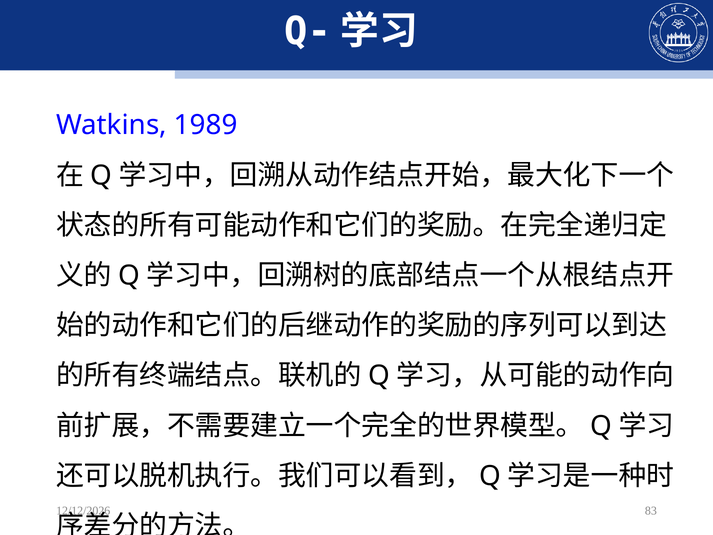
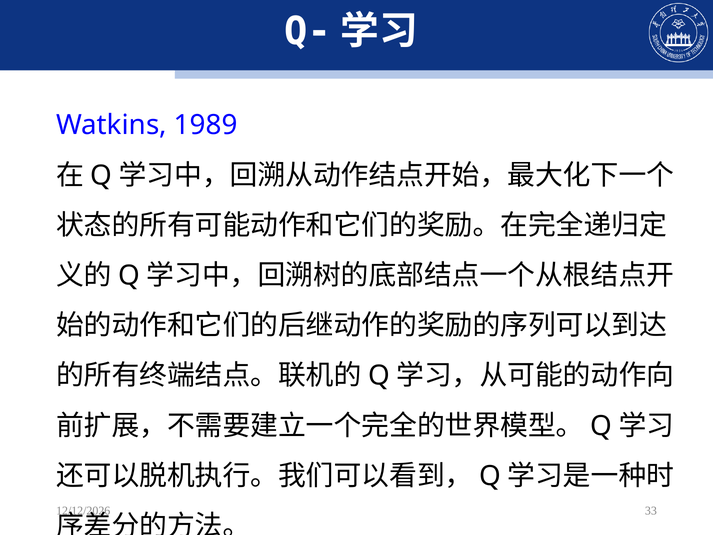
83: 83 -> 33 (651, 511)
